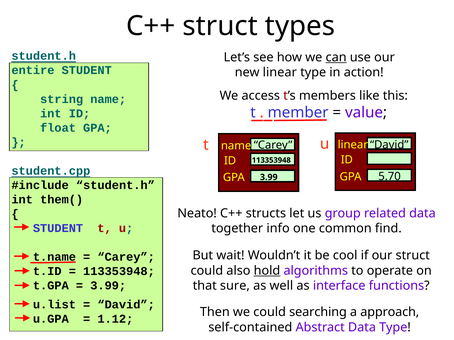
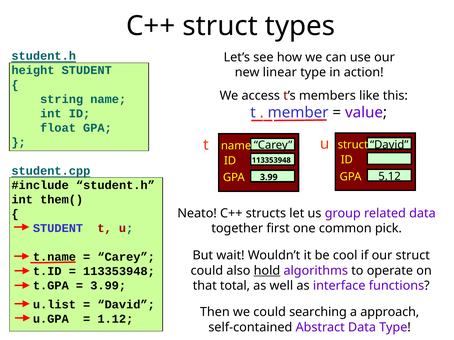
can underline: present -> none (336, 57)
entire: entire -> height (33, 70)
u linear: linear -> struct (353, 145)
5.70: 5.70 -> 5.12 (390, 177)
info: info -> first (278, 229)
find: find -> pick (388, 229)
sure: sure -> total (235, 286)
